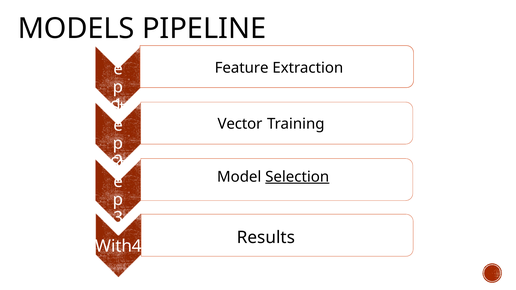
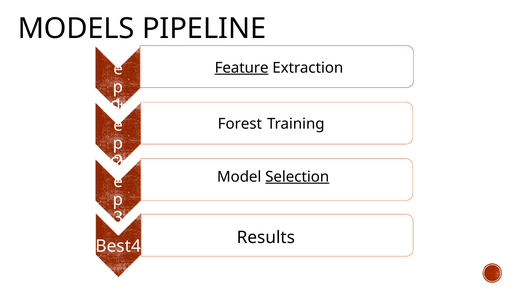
Feature underline: none -> present (242, 68)
Vector: Vector -> Forest (240, 124)
With4: With4 -> Best4 (118, 246)
